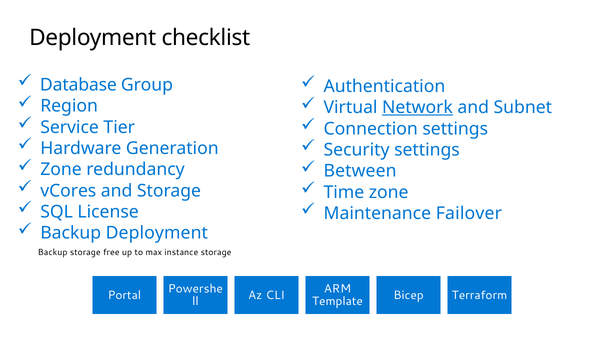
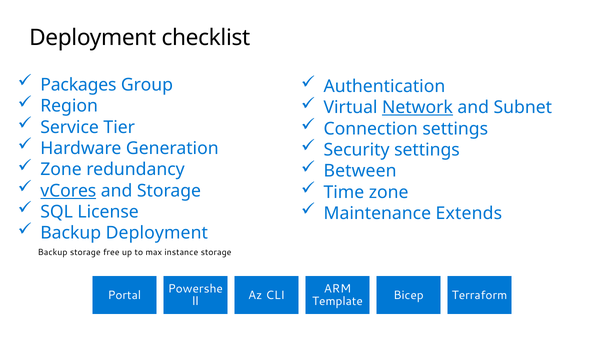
Database: Database -> Packages (78, 85)
vCores underline: none -> present (68, 191)
Failover: Failover -> Extends (469, 213)
